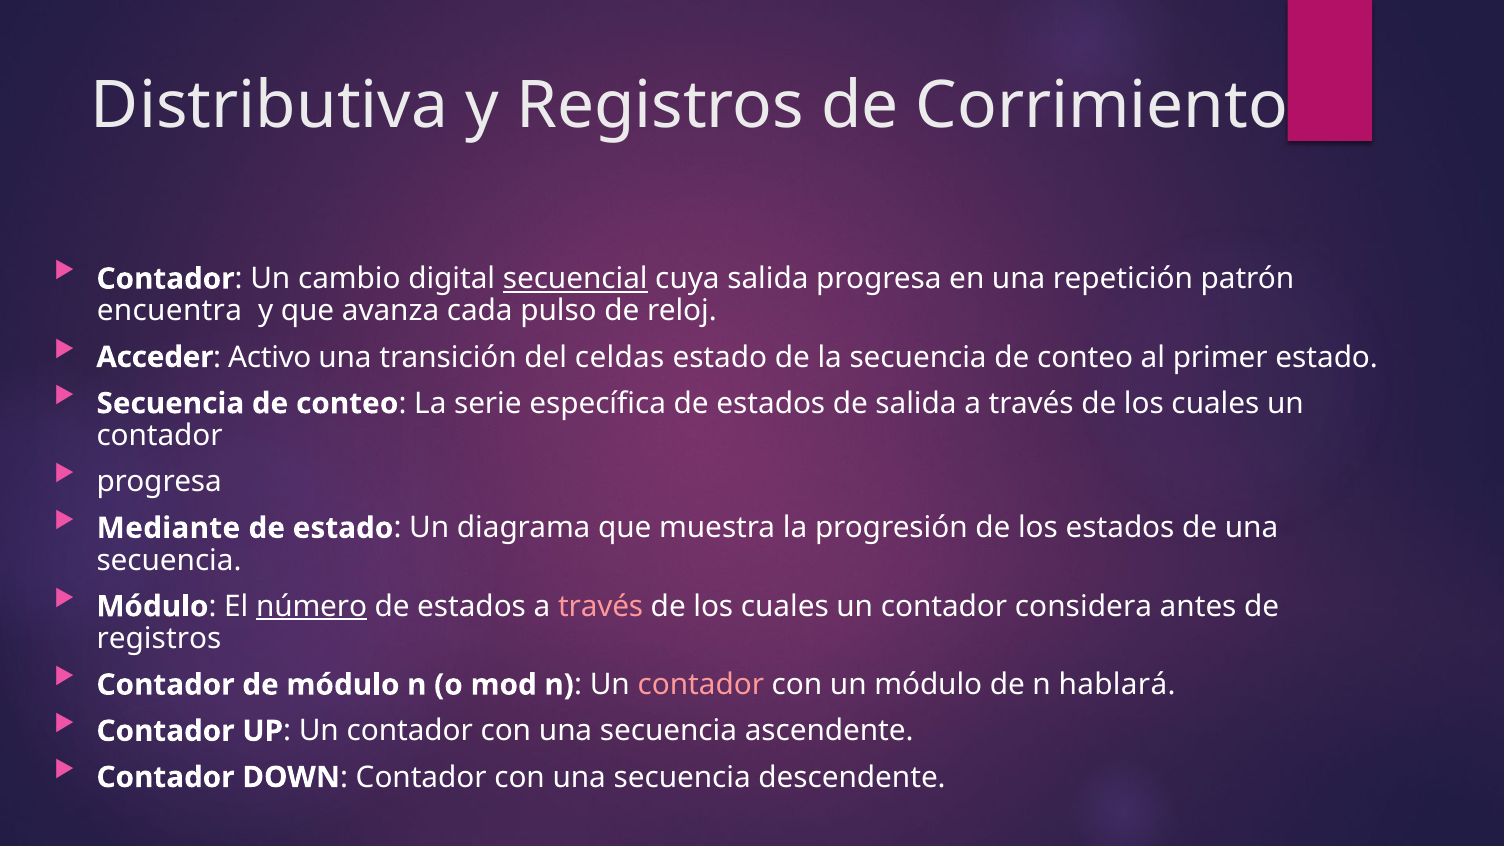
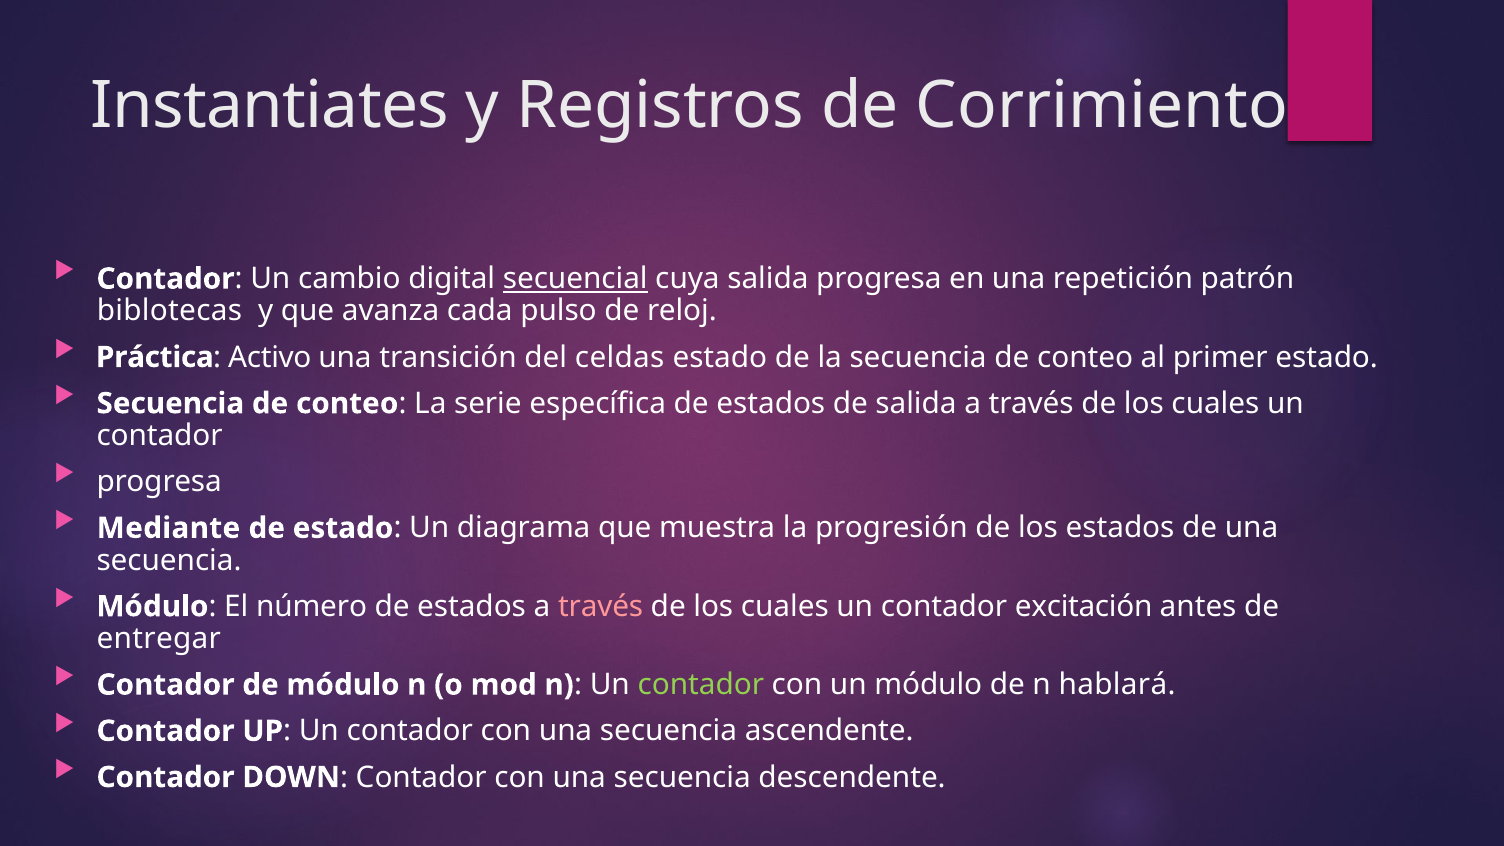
Distributiva: Distributiva -> Instantiates (270, 106)
encuentra: encuentra -> biblotecas (169, 311)
Acceder: Acceder -> Práctica (155, 357)
número underline: present -> none (312, 606)
considera: considera -> excitación (1084, 606)
registros: registros -> entregar (159, 639)
contador colour: pink -> light green (701, 685)
